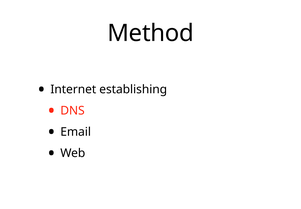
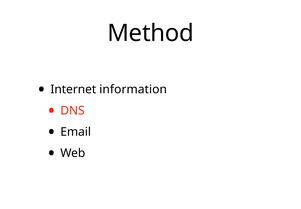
establishing: establishing -> information (133, 89)
